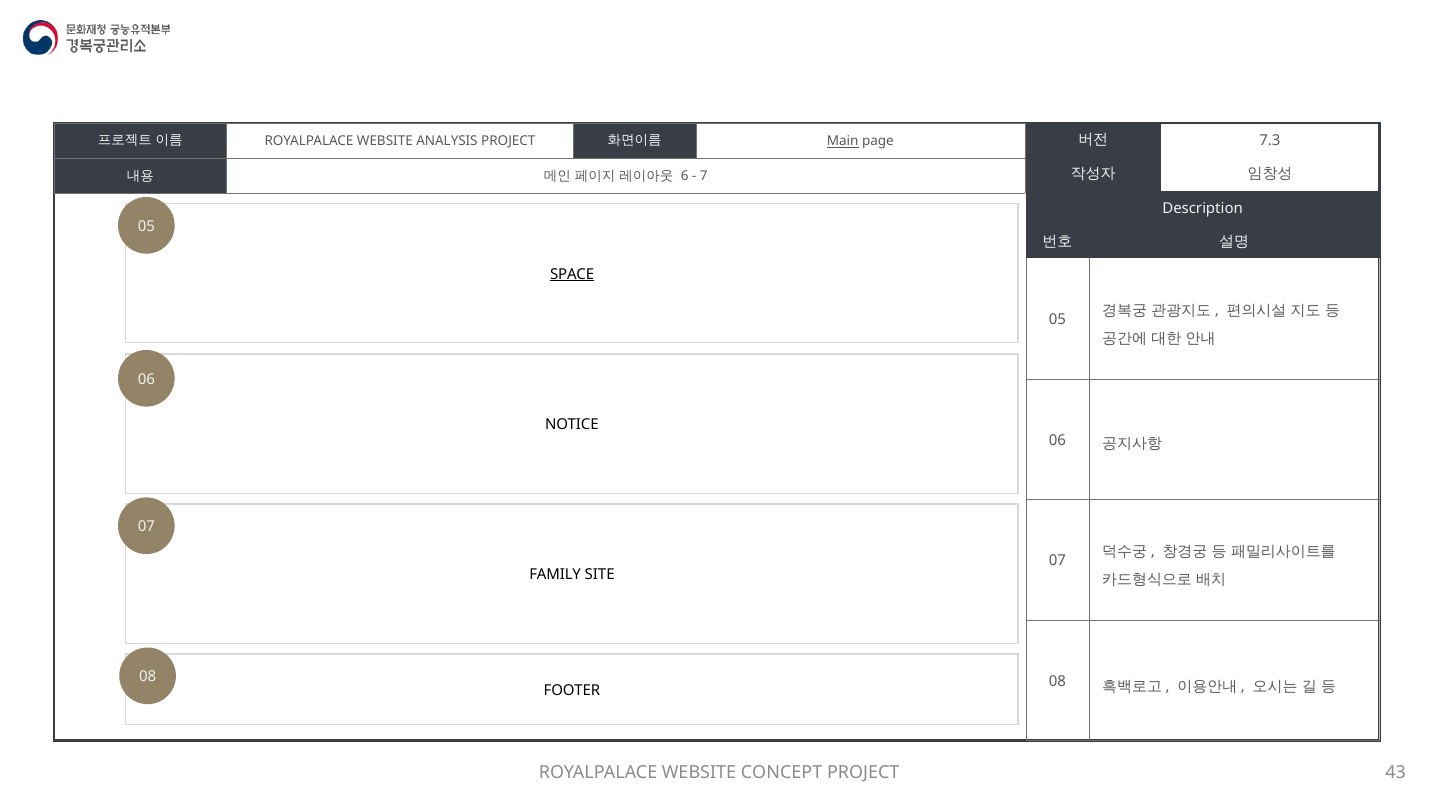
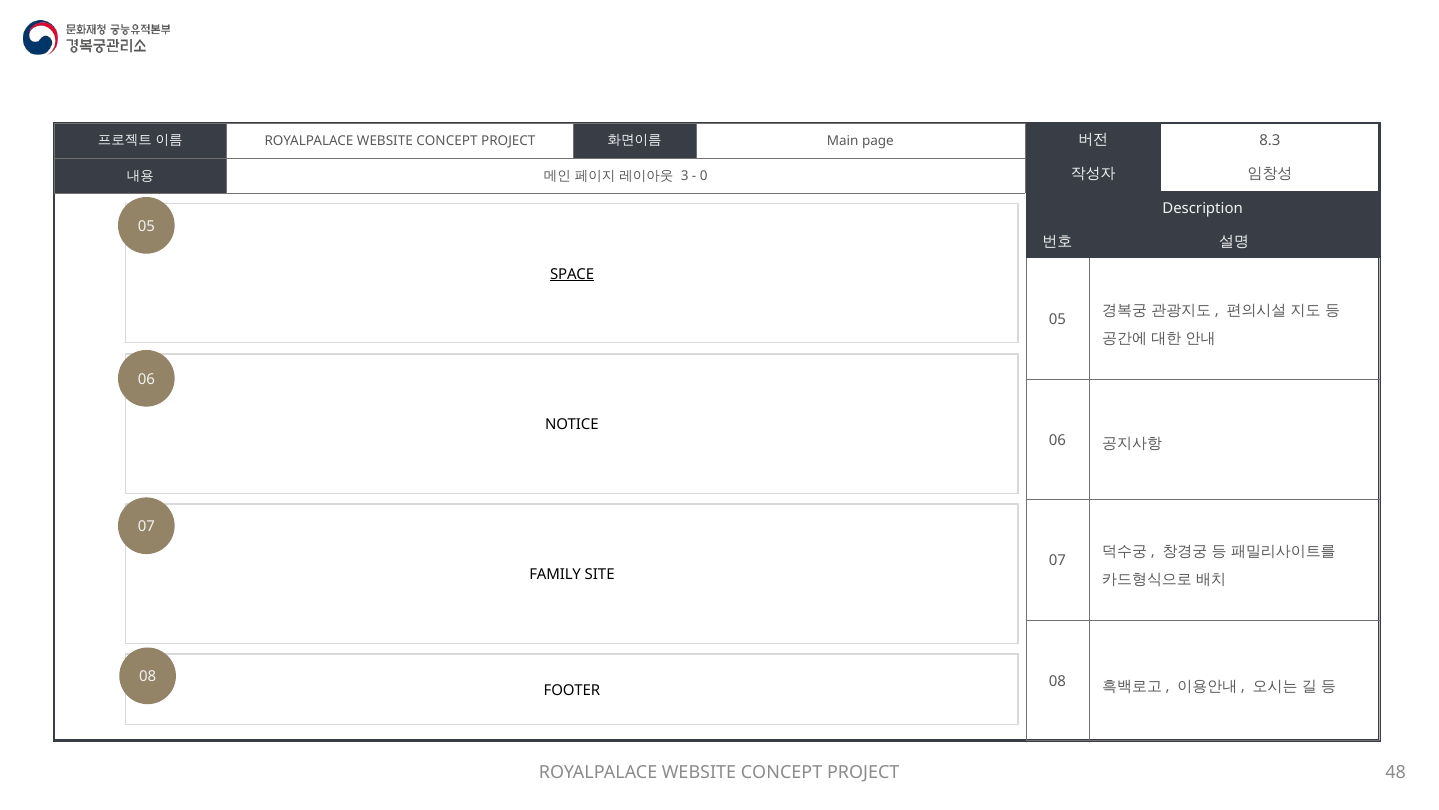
7.3: 7.3 -> 8.3 (1270, 141)
ANALYSIS: ANALYSIS -> CONCEPT (447, 141)
Main underline: present -> none (843, 141)
6: 6 -> 3 (685, 176)
7: 7 -> 0 (704, 176)
43: 43 -> 48 (1396, 772)
